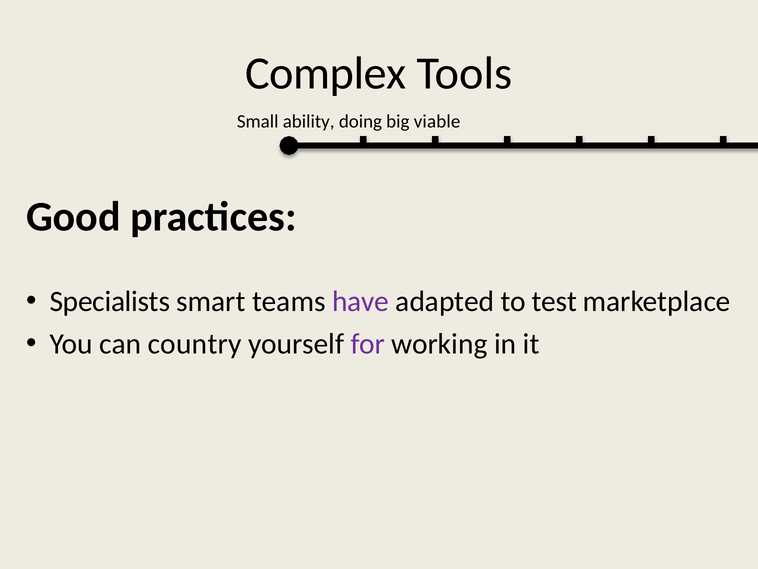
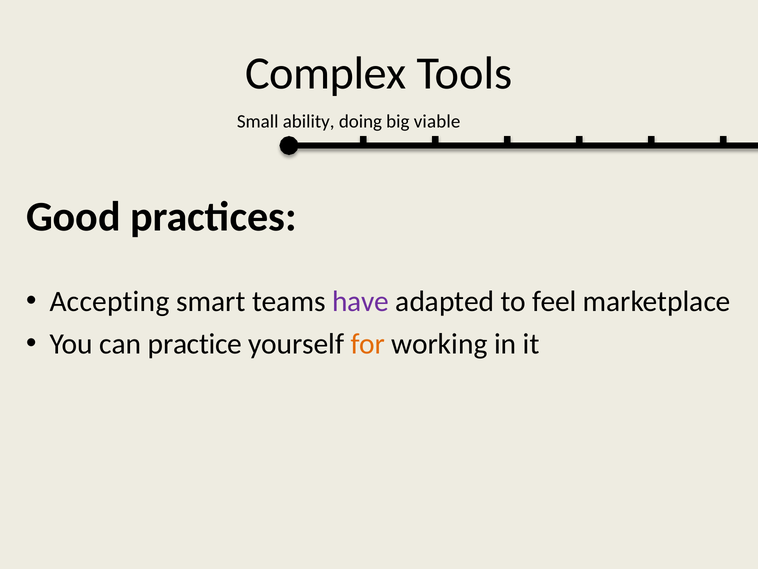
Specialists: Specialists -> Accepting (110, 301)
test: test -> feel (554, 301)
country: country -> practice (195, 344)
for colour: purple -> orange (368, 344)
